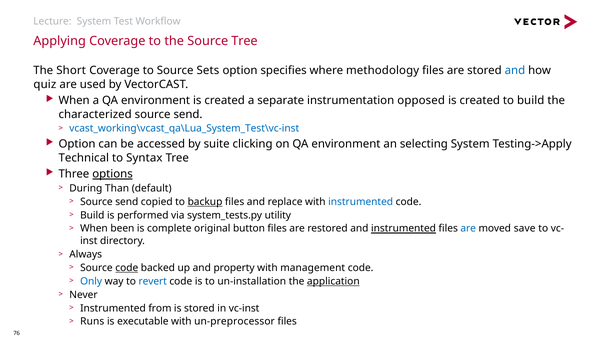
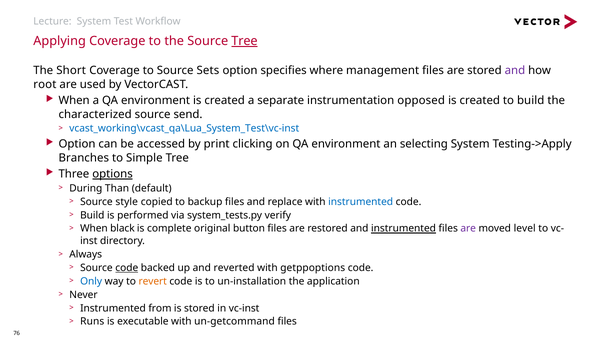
Tree underline: none -> present (244, 41)
methodology: methodology -> management (383, 71)
and colour: blue -> purple (515, 71)
quiz: quiz -> root (45, 84)
suite: suite -> print (217, 144)
Technical: Technical -> Branches (84, 158)
Syntax: Syntax -> Simple (144, 158)
send: send -> style (127, 202)
backup underline: present -> none (205, 202)
utility: utility -> verify (278, 215)
been: been -> black (122, 229)
are colour: blue -> purple (468, 229)
save: save -> level (525, 229)
property: property -> reverted (234, 268)
management: management -> getppoptions (313, 268)
revert colour: blue -> orange (153, 281)
application underline: present -> none (333, 281)
un-preprocessor: un-preprocessor -> un-getcommand (235, 322)
